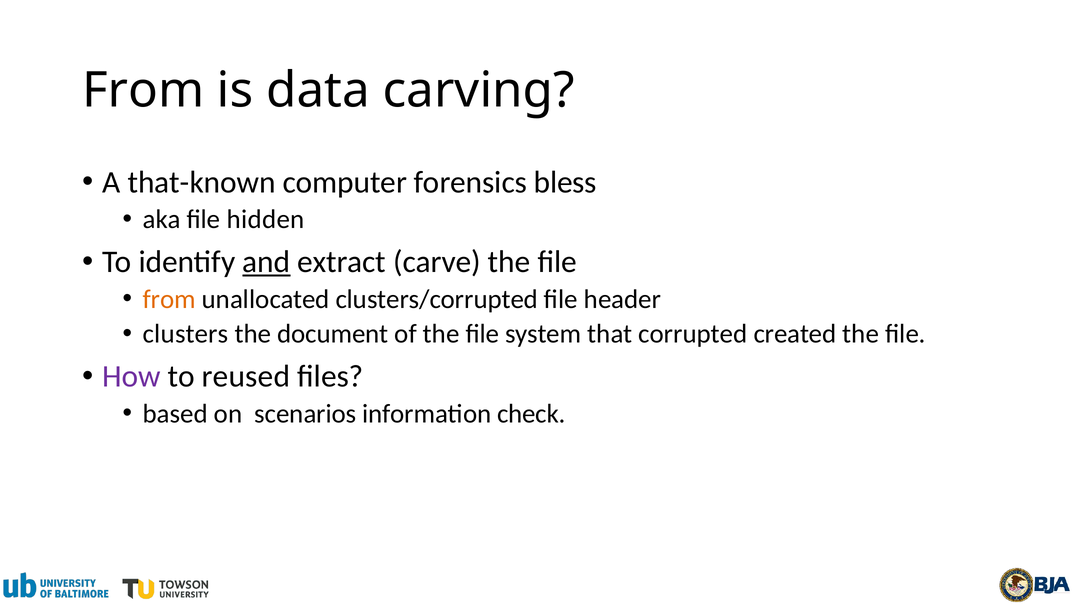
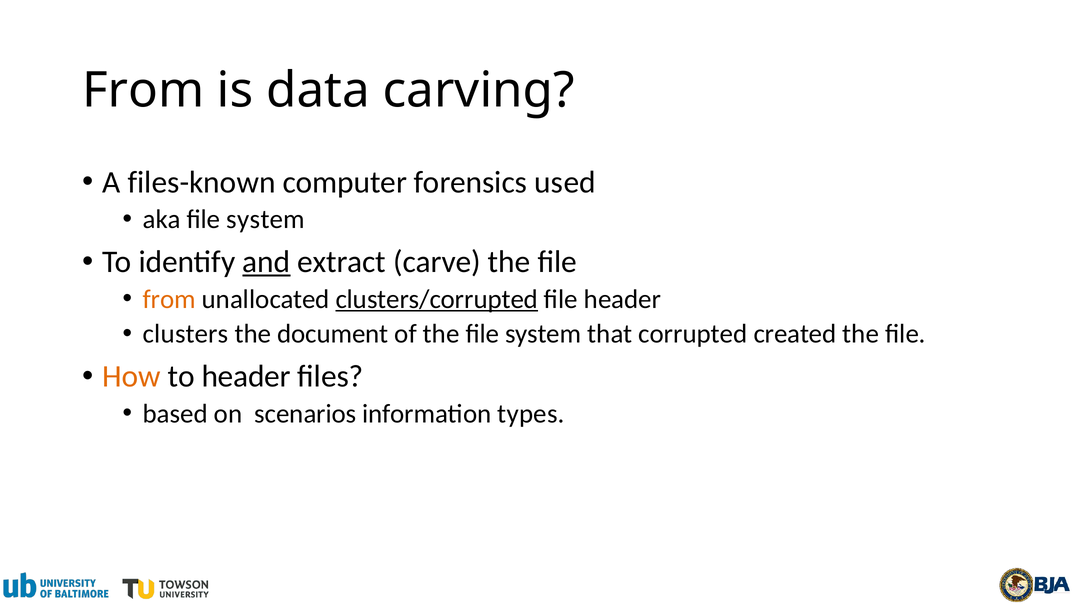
that-known: that-known -> files-known (202, 182)
bless: bless -> used (565, 182)
aka file hidden: hidden -> system (266, 219)
clusters/corrupted underline: none -> present (437, 299)
How colour: purple -> orange (132, 377)
to reused: reused -> header (246, 377)
check: check -> types (531, 414)
